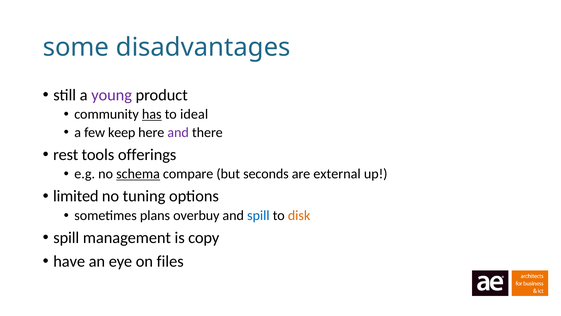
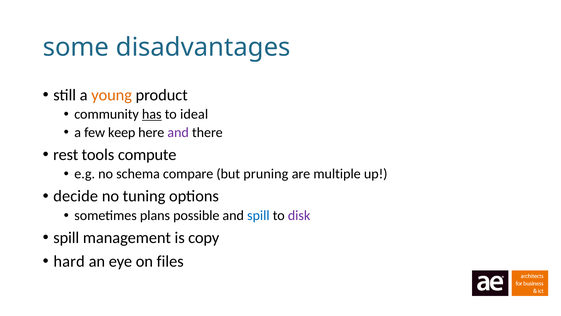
young colour: purple -> orange (112, 95)
offerings: offerings -> compute (147, 154)
schema underline: present -> none (138, 174)
seconds: seconds -> pruning (266, 174)
external: external -> multiple (337, 174)
limited: limited -> decide (76, 196)
overbuy: overbuy -> possible (196, 215)
disk colour: orange -> purple (299, 215)
have: have -> hard (69, 261)
